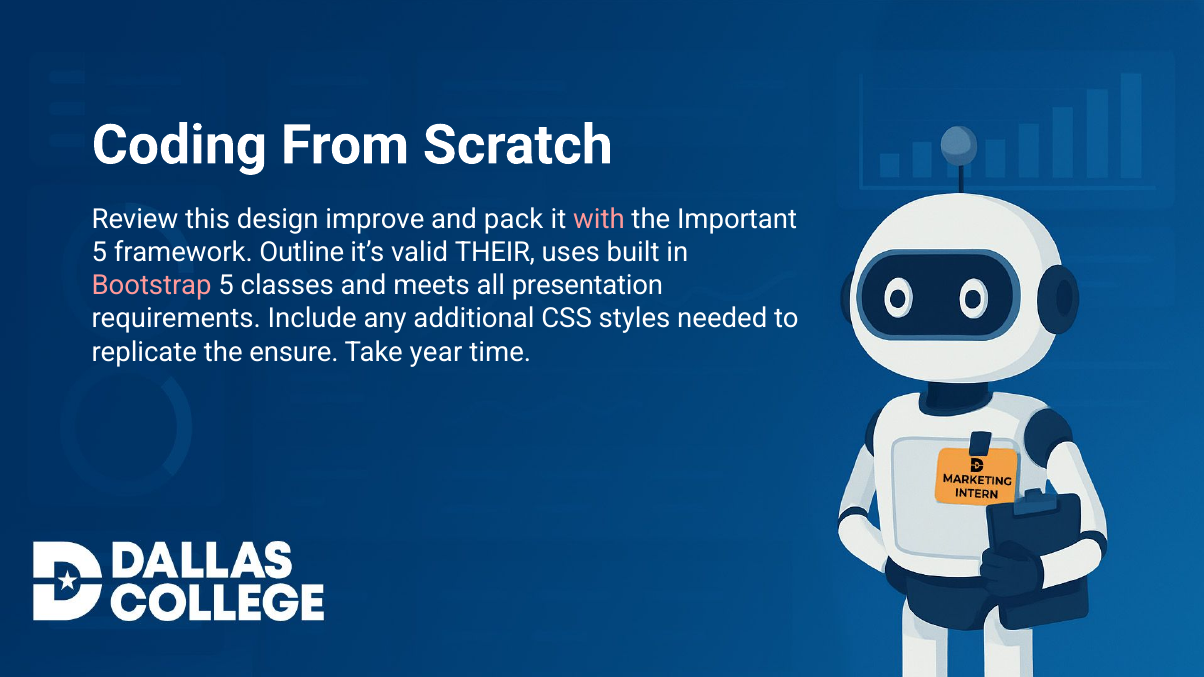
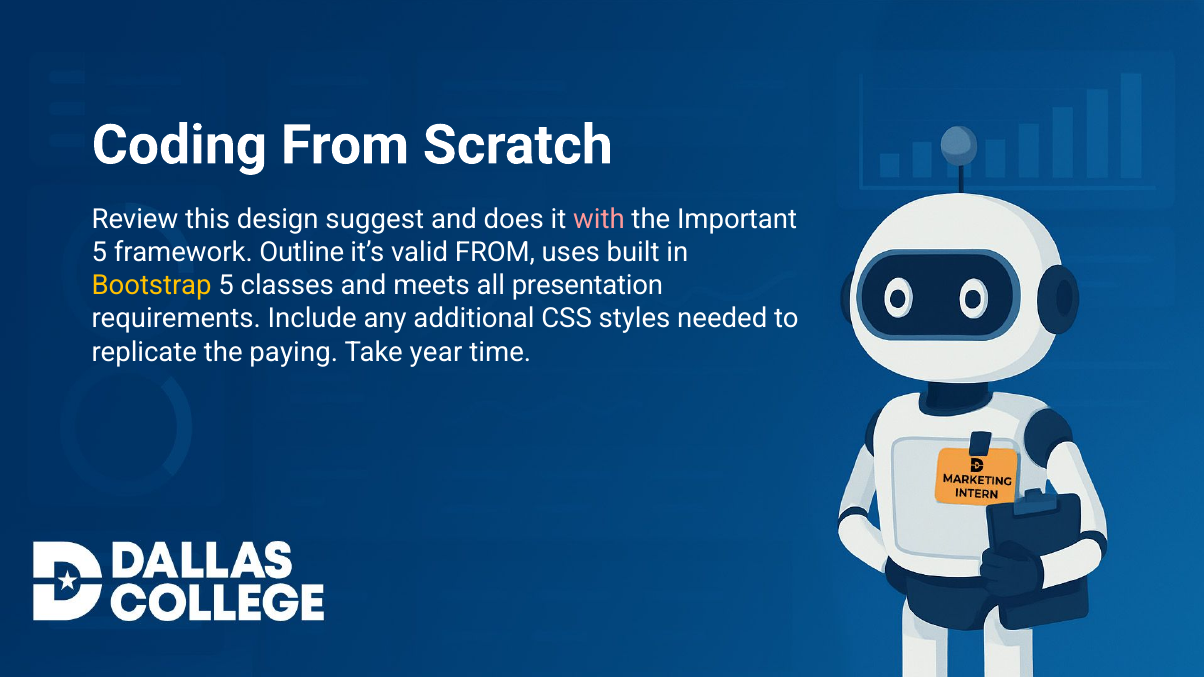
improve: improve -> suggest (375, 220)
pack: pack -> does (514, 220)
valid THEIR: THEIR -> FROM (495, 253)
Bootstrap colour: pink -> yellow (152, 286)
ensure: ensure -> paying (294, 352)
